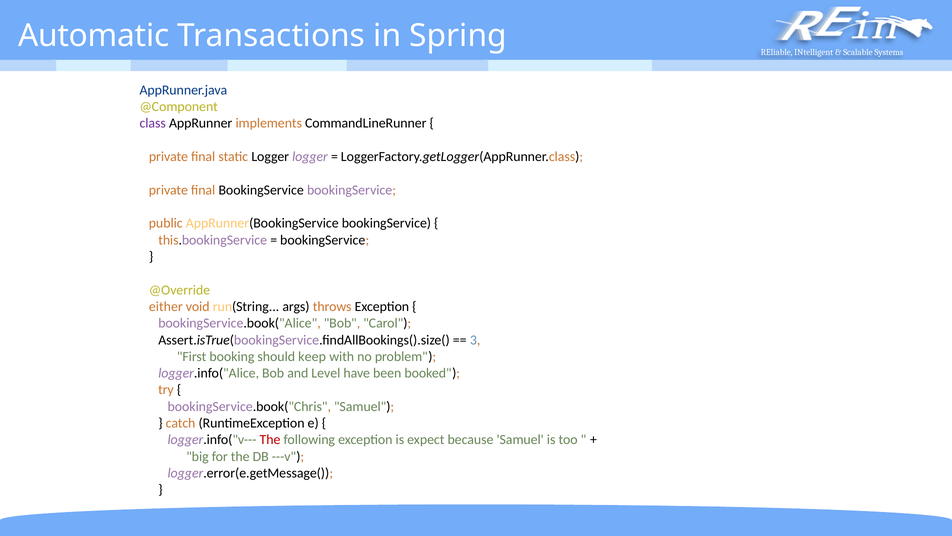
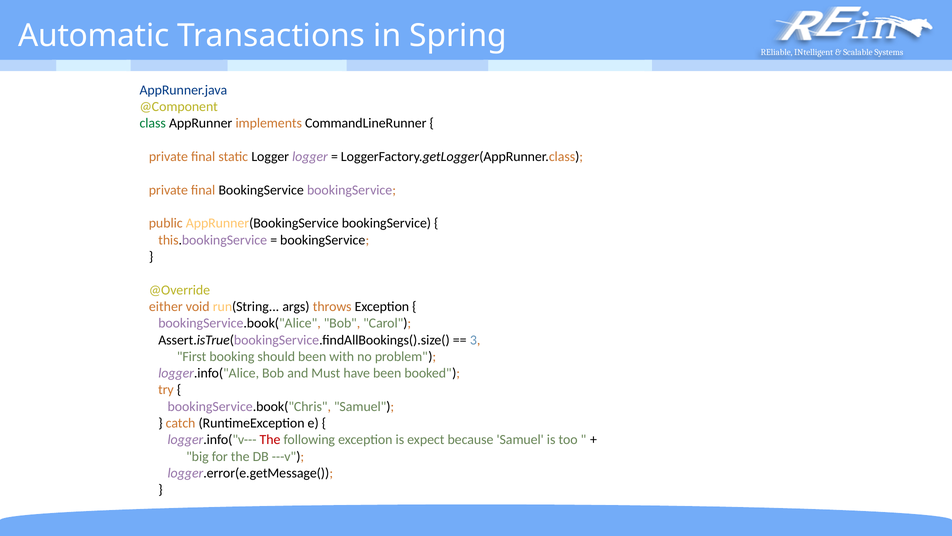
class colour: purple -> green (153, 123)
should keep: keep -> been (312, 356)
Level: Level -> Must (326, 373)
